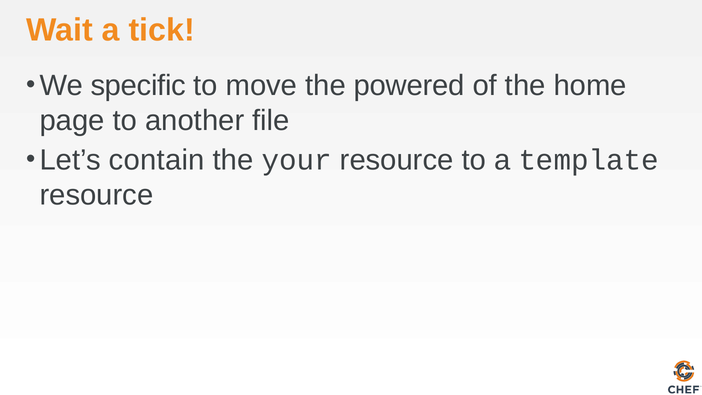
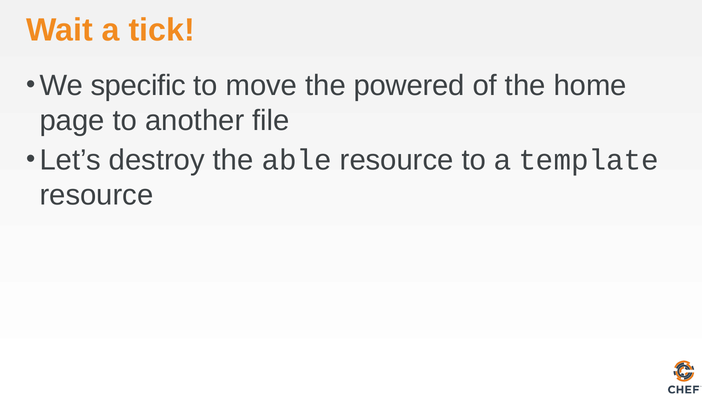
contain: contain -> destroy (157, 160)
your: your -> able (297, 160)
